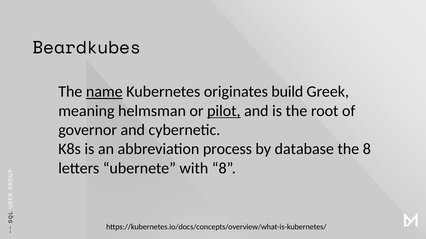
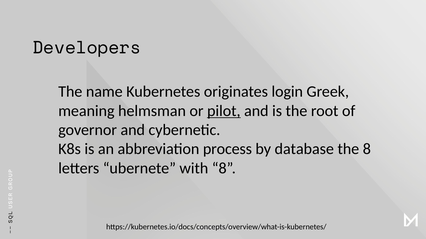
Beardkubes: Beardkubes -> Developers (87, 48)
name underline: present -> none (104, 92)
build: build -> login (287, 92)
